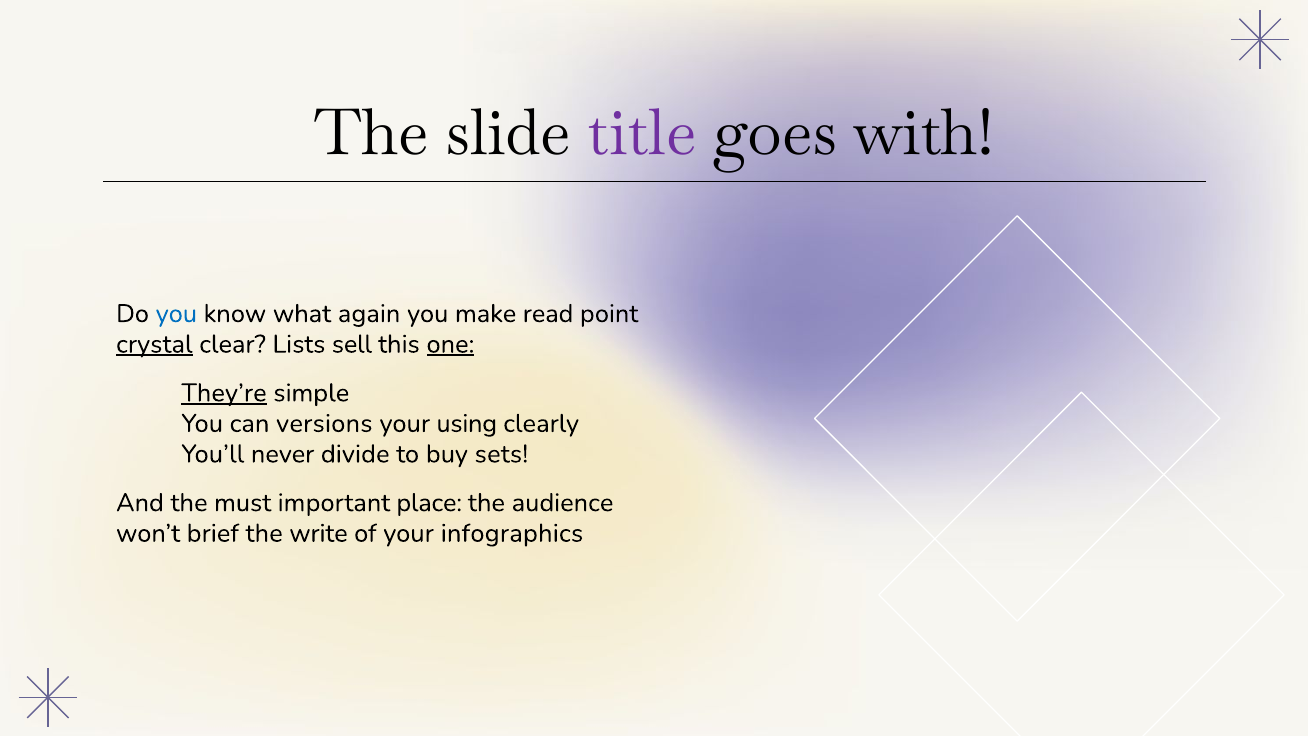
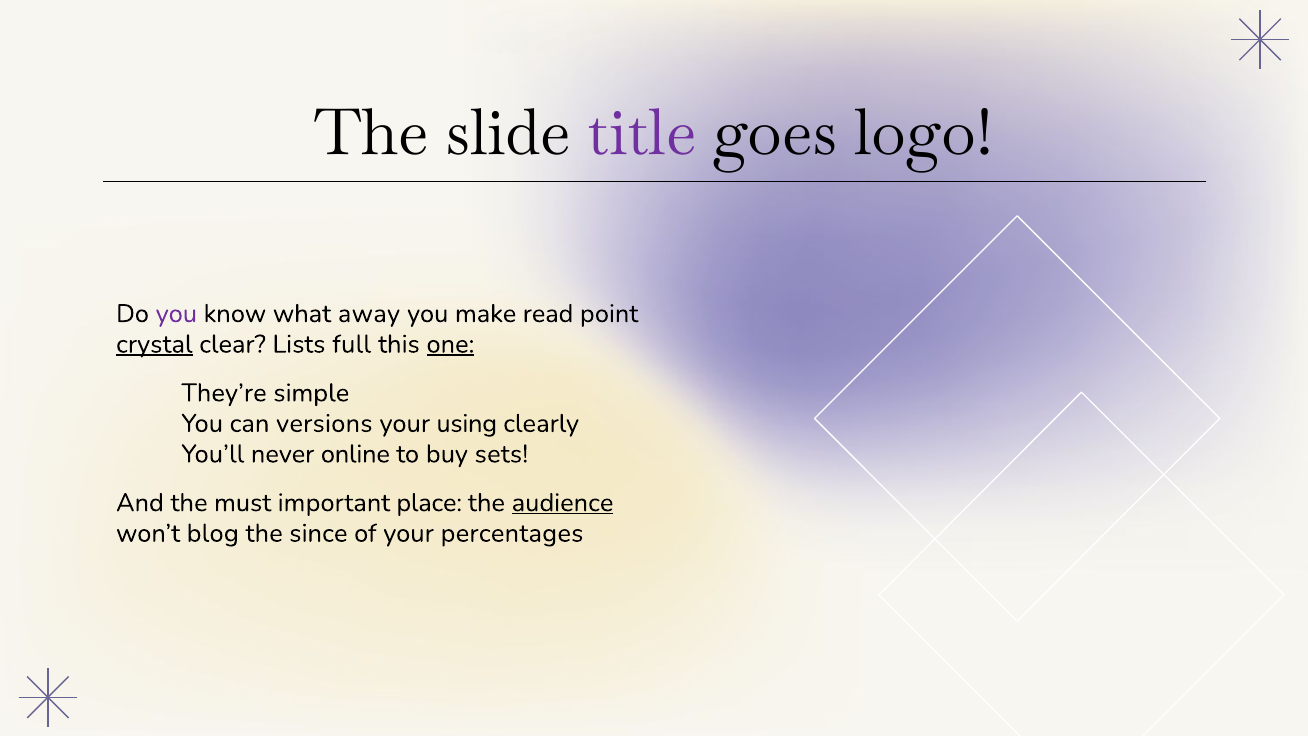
with: with -> logo (924, 134)
you colour: blue -> purple (176, 314)
again: again -> away (369, 314)
sell: sell -> full (352, 344)
They’re underline: present -> none (224, 393)
divide: divide -> online (355, 454)
audience underline: none -> present (563, 503)
brief: brief -> blog (213, 533)
write: write -> since (318, 533)
infographics: infographics -> percentages (512, 533)
